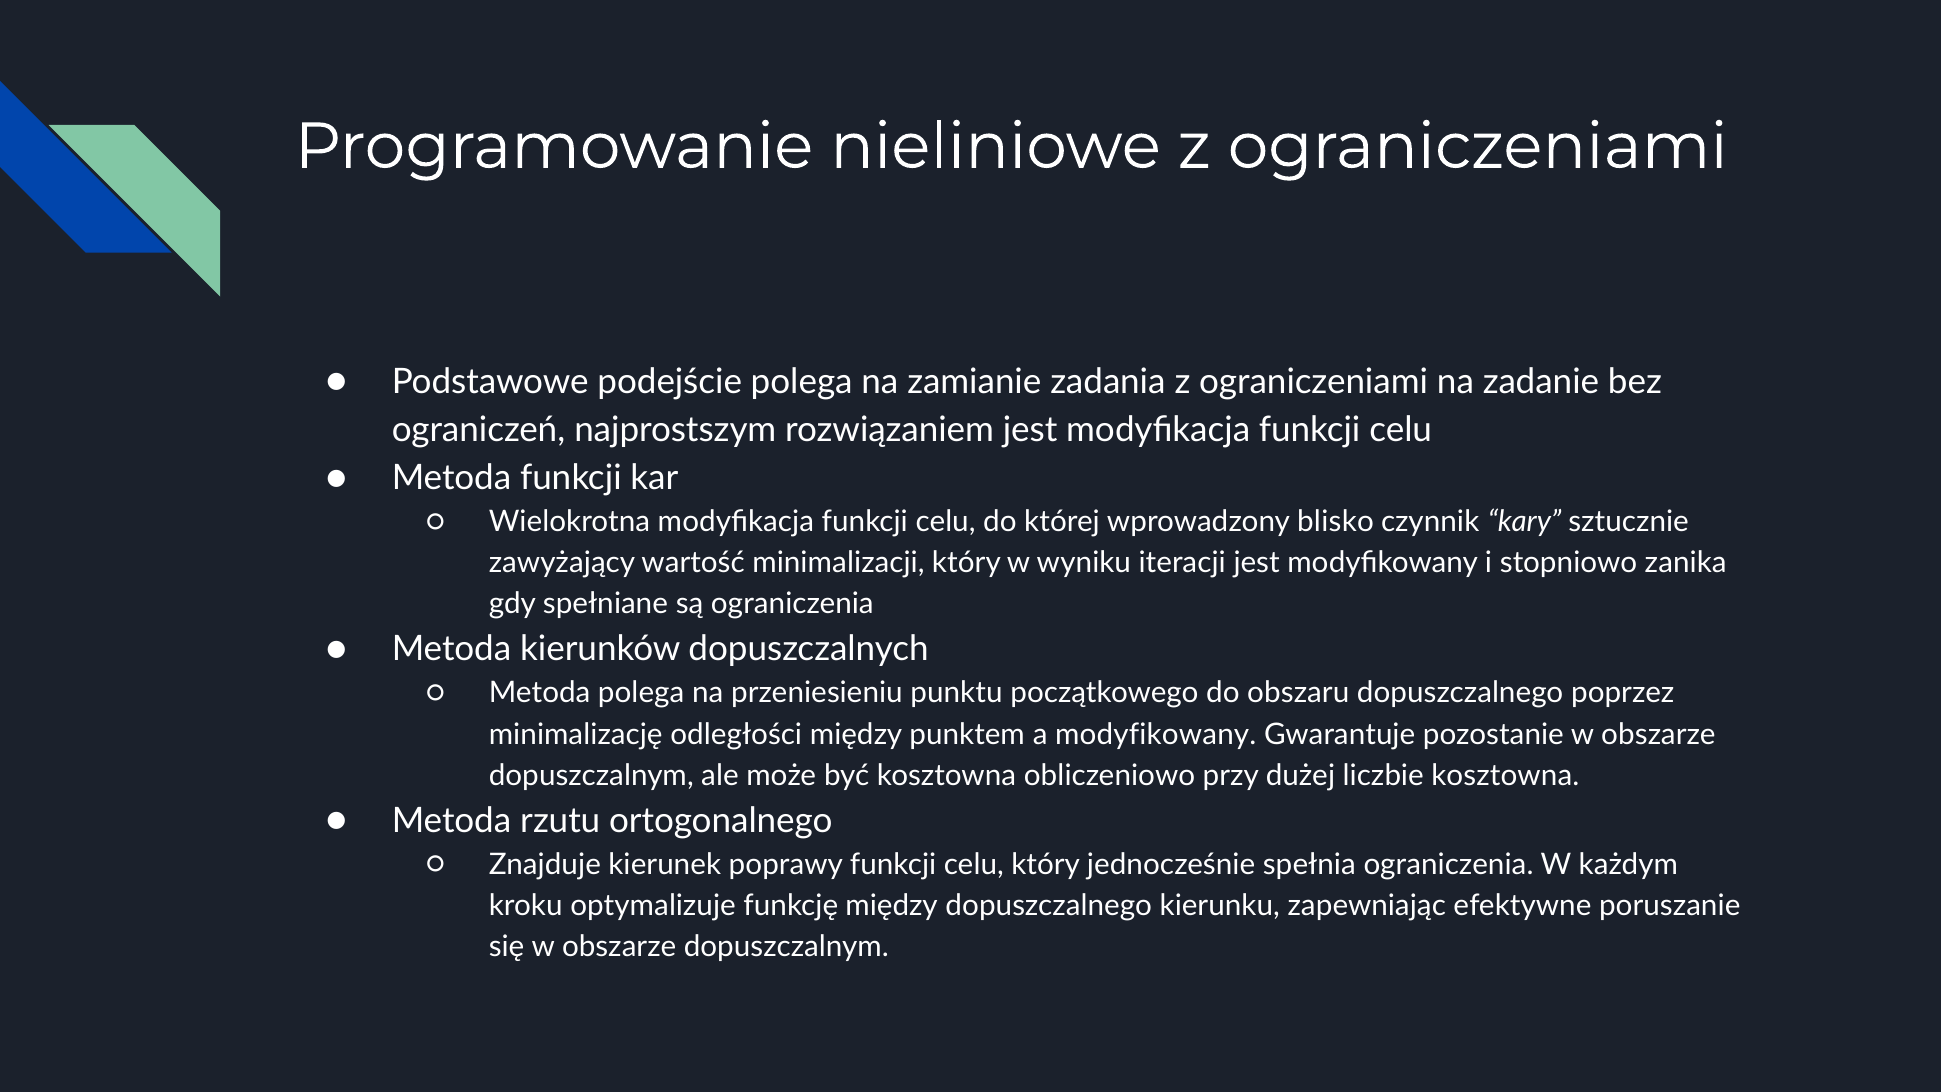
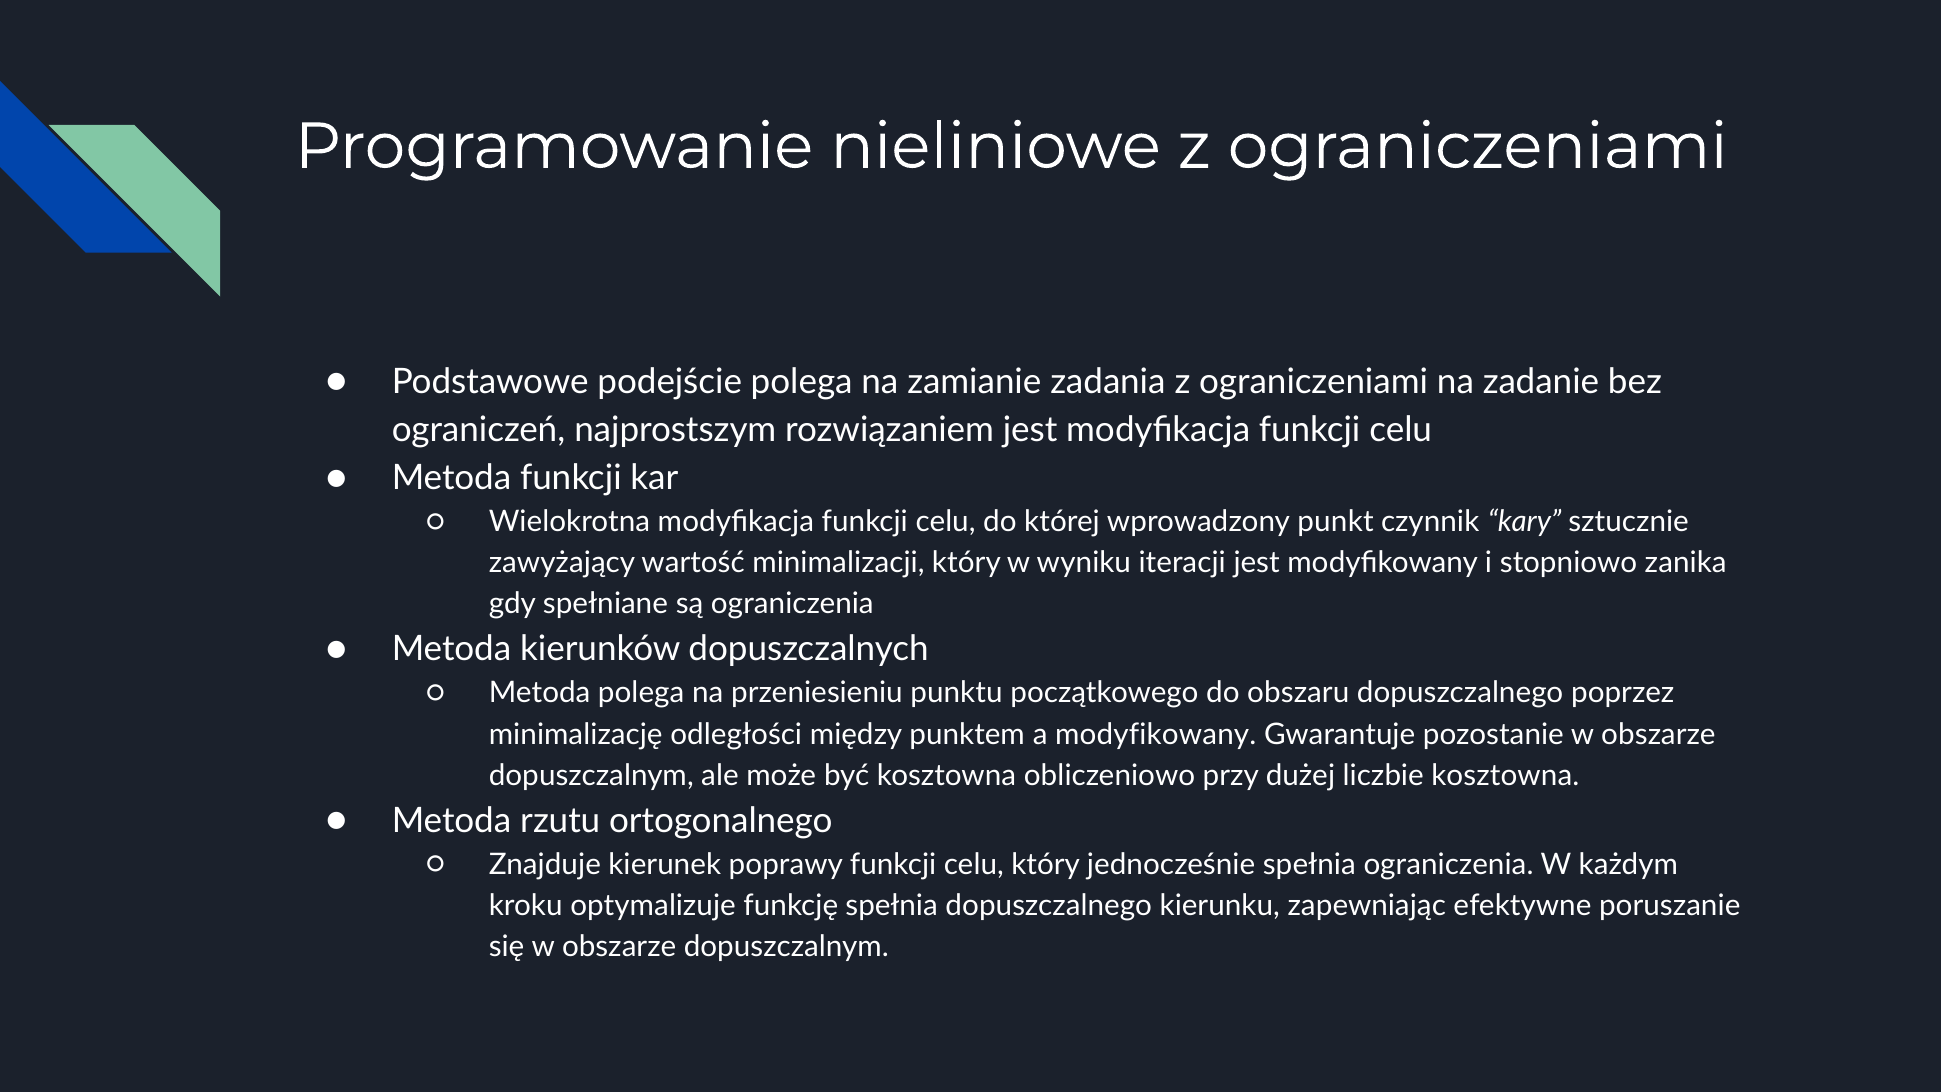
blisko: blisko -> punkt (1336, 522)
funkcję między: między -> spełnia (892, 905)
